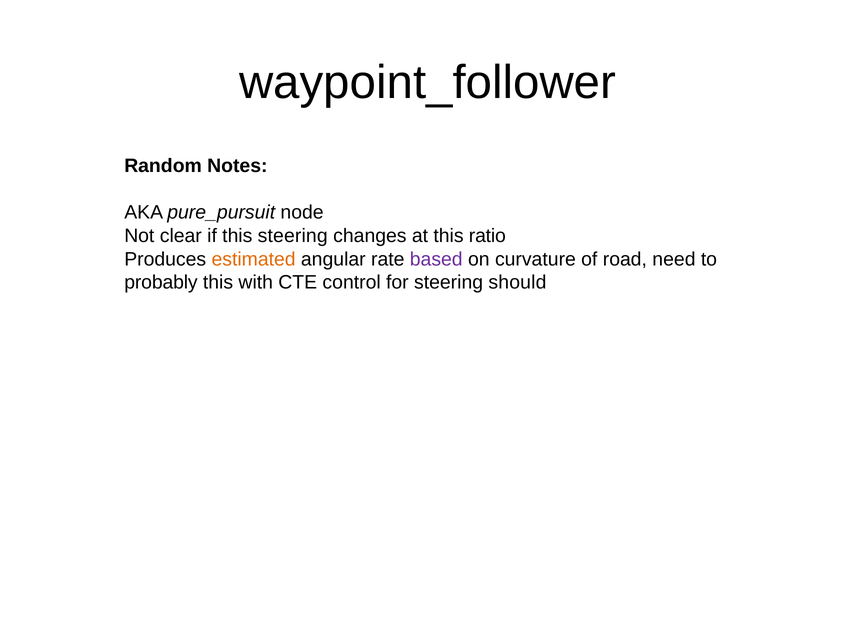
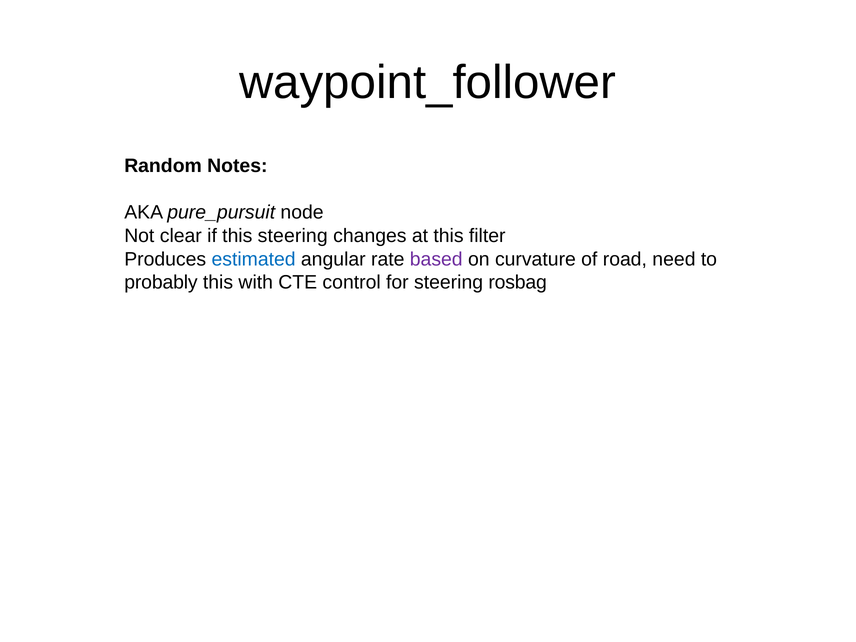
ratio: ratio -> filter (487, 236)
estimated colour: orange -> blue (254, 259)
should: should -> rosbag (518, 282)
